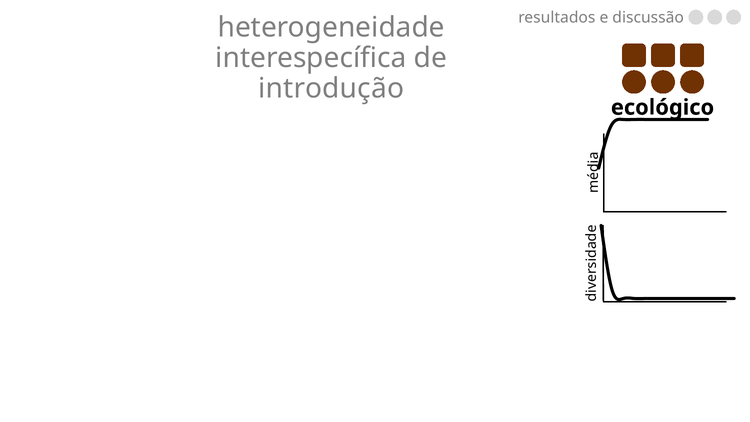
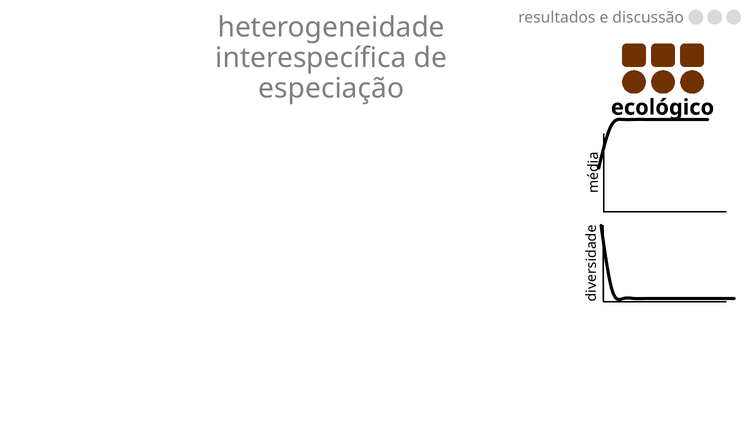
introdução: introdução -> especiação (331, 88)
